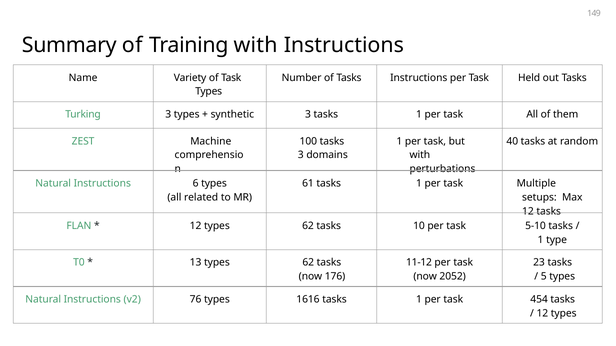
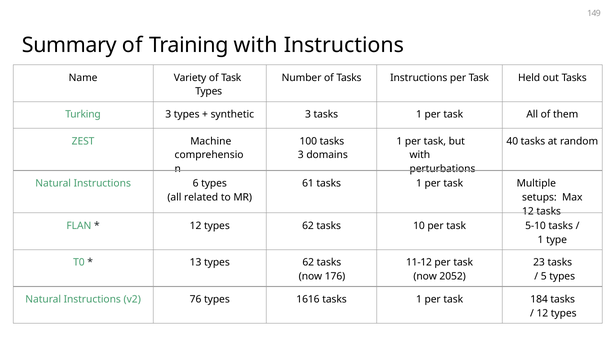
454: 454 -> 184 (539, 300)
